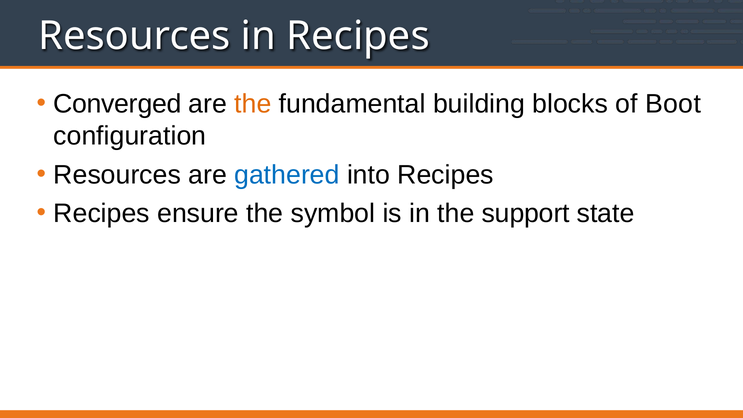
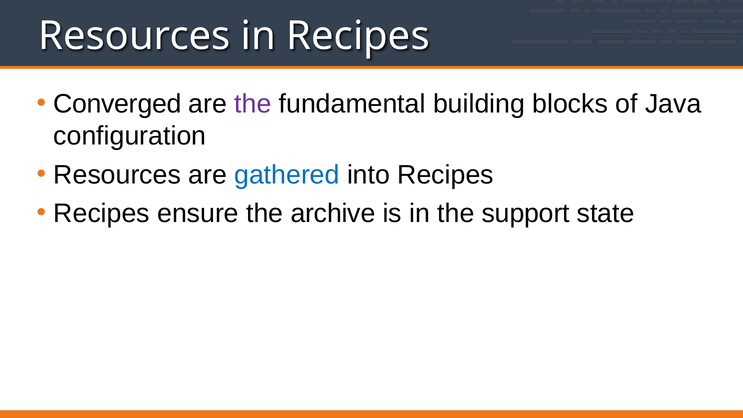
the colour: orange -> purple (253, 104)
Boot: Boot -> Java (673, 104)
symbol: symbol -> archive (333, 213)
